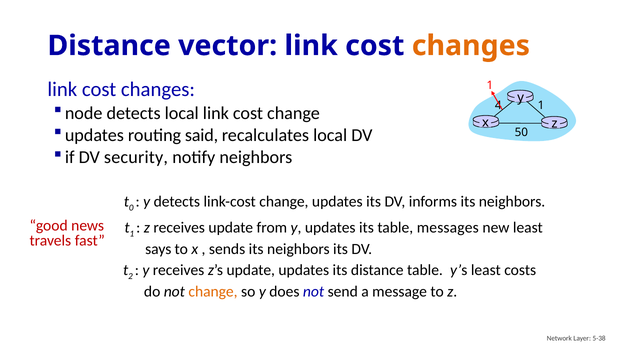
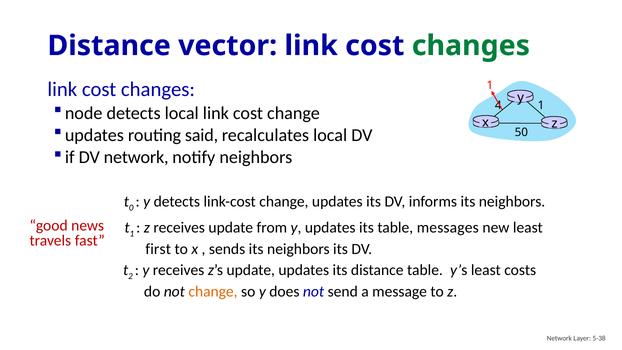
changes colour: orange -> green (471, 46)
DV security: security -> network (136, 157)
says: says -> first (158, 249)
